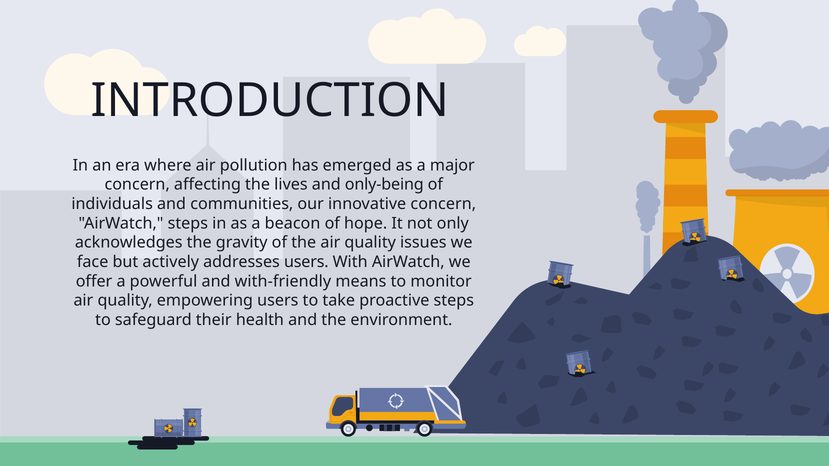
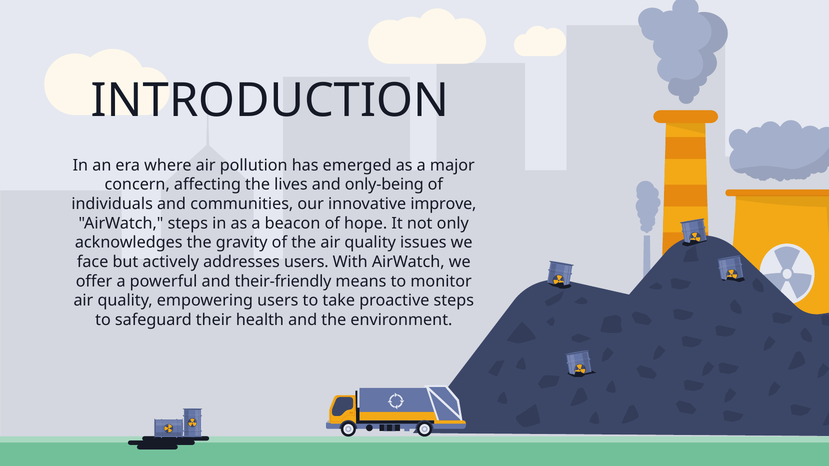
innovative concern: concern -> improve (443, 204)
with-friendly: with-friendly -> their-friendly (283, 282)
